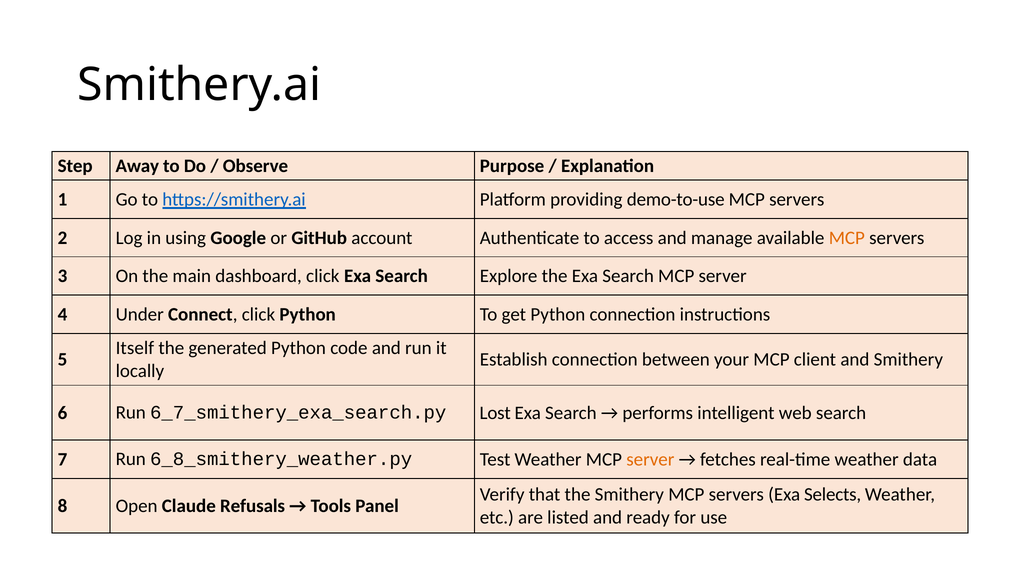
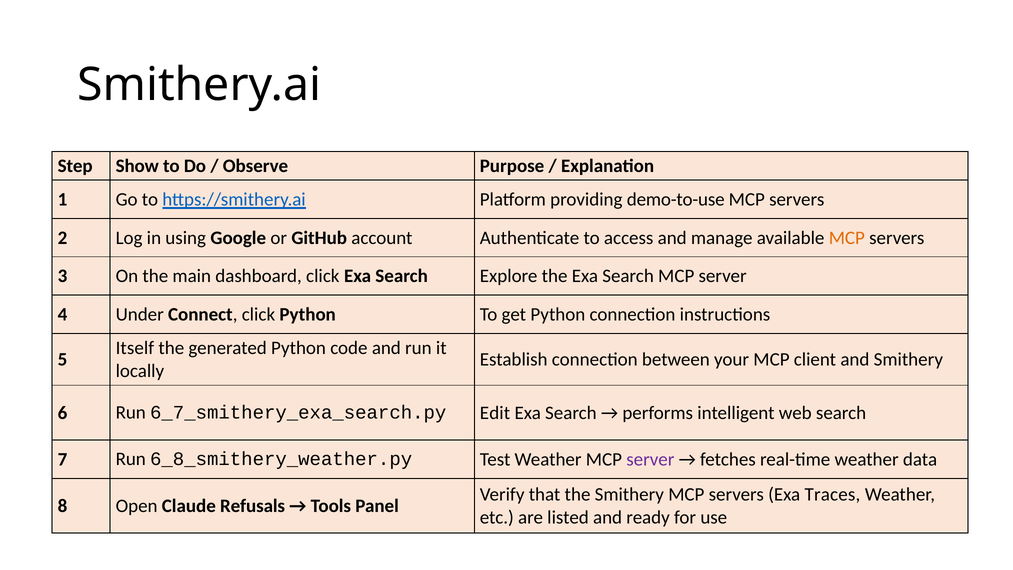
Away: Away -> Show (137, 166)
Lost: Lost -> Edit (495, 413)
server colour: orange -> purple (650, 459)
Selects: Selects -> Traces (832, 494)
